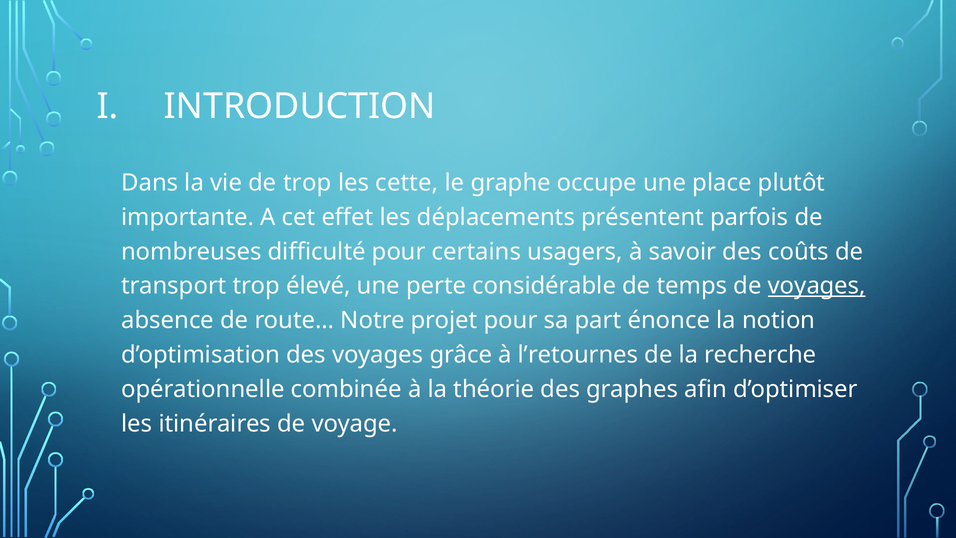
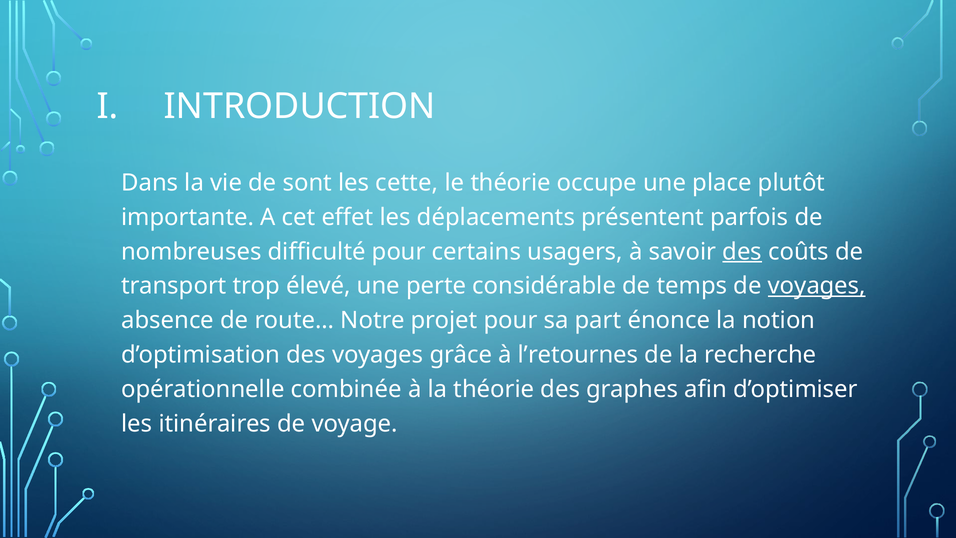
de trop: trop -> sont (307, 183)
le graphe: graphe -> théorie (511, 183)
des underline: none -> present (742, 252)
